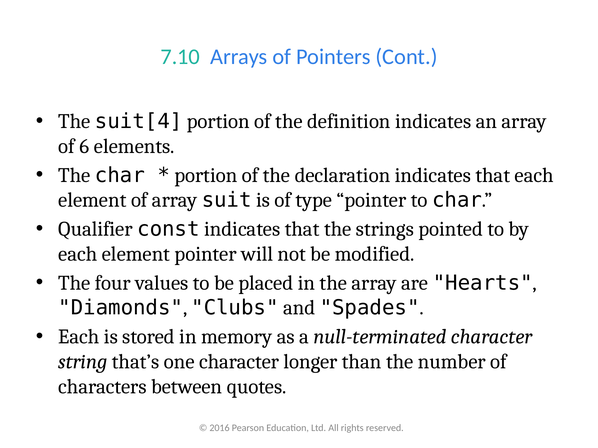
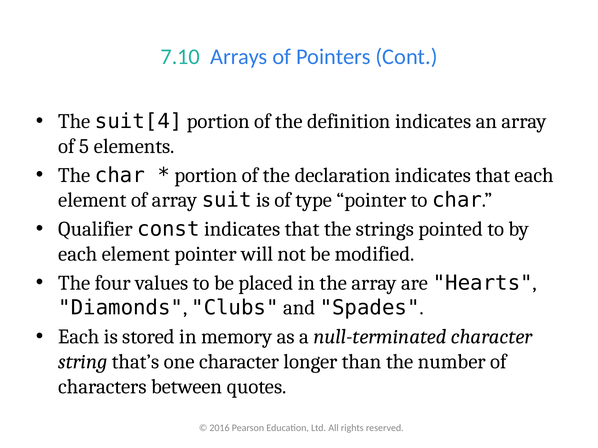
6: 6 -> 5 (84, 146)
